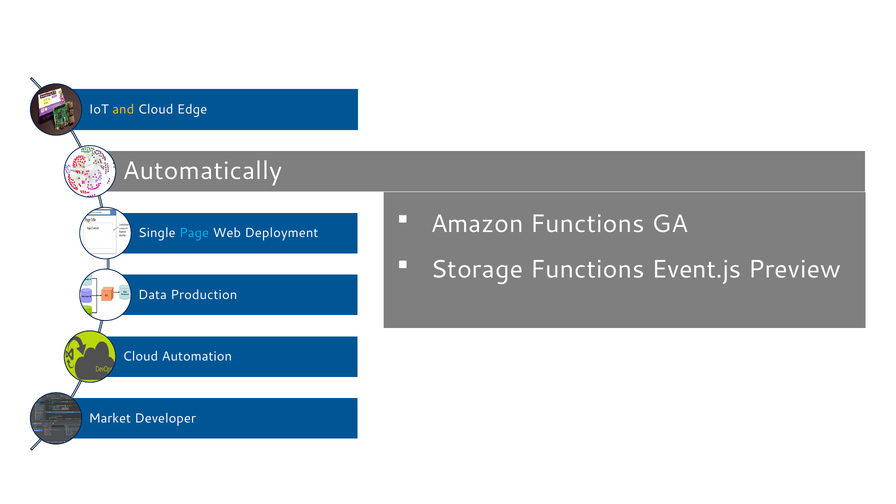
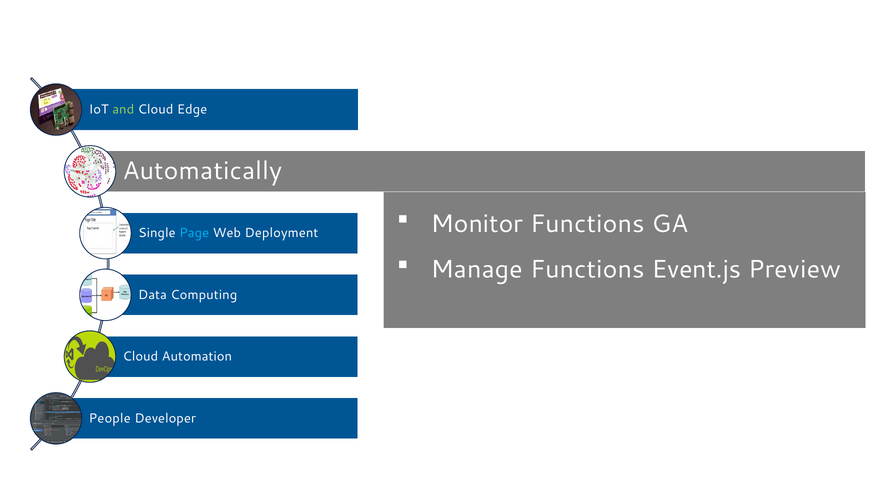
and colour: yellow -> light green (123, 109)
Amazon: Amazon -> Monitor (477, 224)
Storage: Storage -> Manage (477, 269)
Production: Production -> Computing (204, 295)
Market: Market -> People (110, 418)
